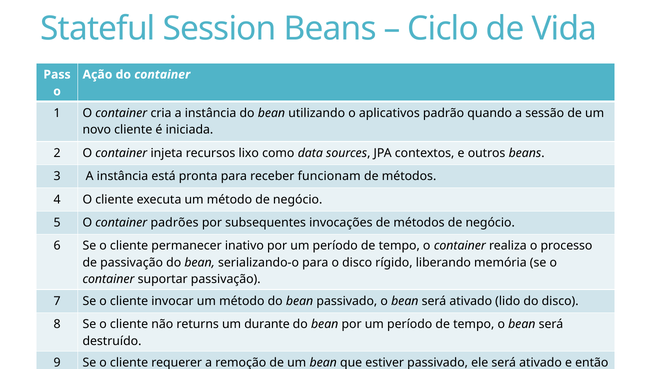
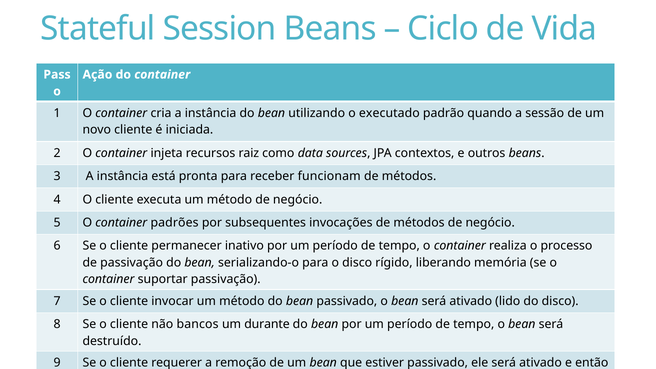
aplicativos: aplicativos -> executado (389, 113)
recursos lixo: lixo -> raiz (249, 153)
returns: returns -> bancos (198, 324)
